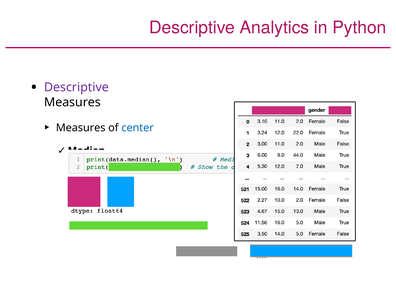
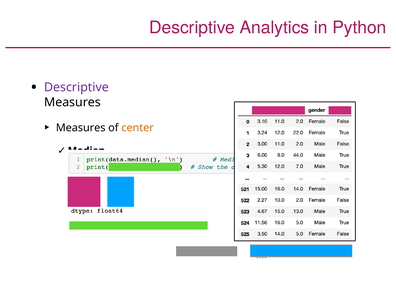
center colour: blue -> orange (138, 128)
